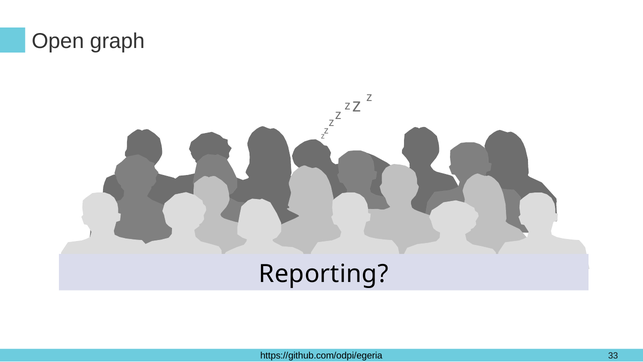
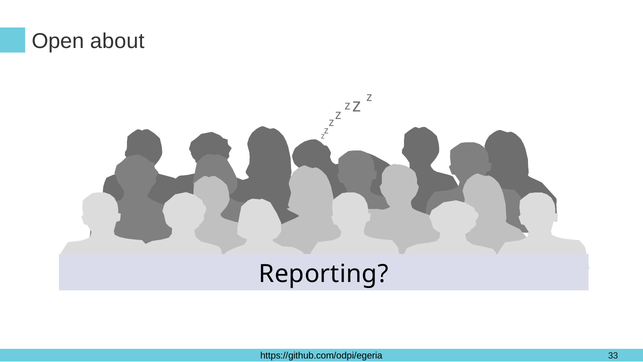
graph: graph -> about (117, 41)
